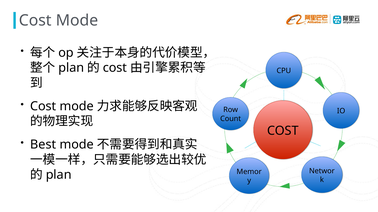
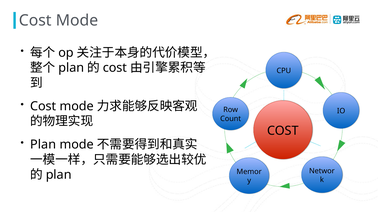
Best: Best -> Plan (43, 145)
